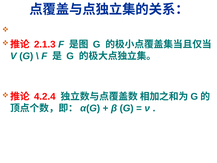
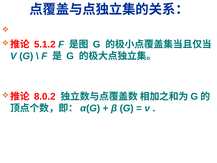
2.1.3: 2.1.3 -> 5.1.2 (45, 44)
4.2.4: 4.2.4 -> 8.0.2 (45, 96)
